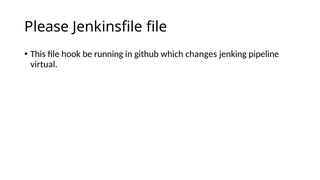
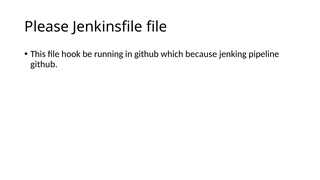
changes: changes -> because (201, 54)
virtual: virtual -> github (44, 64)
